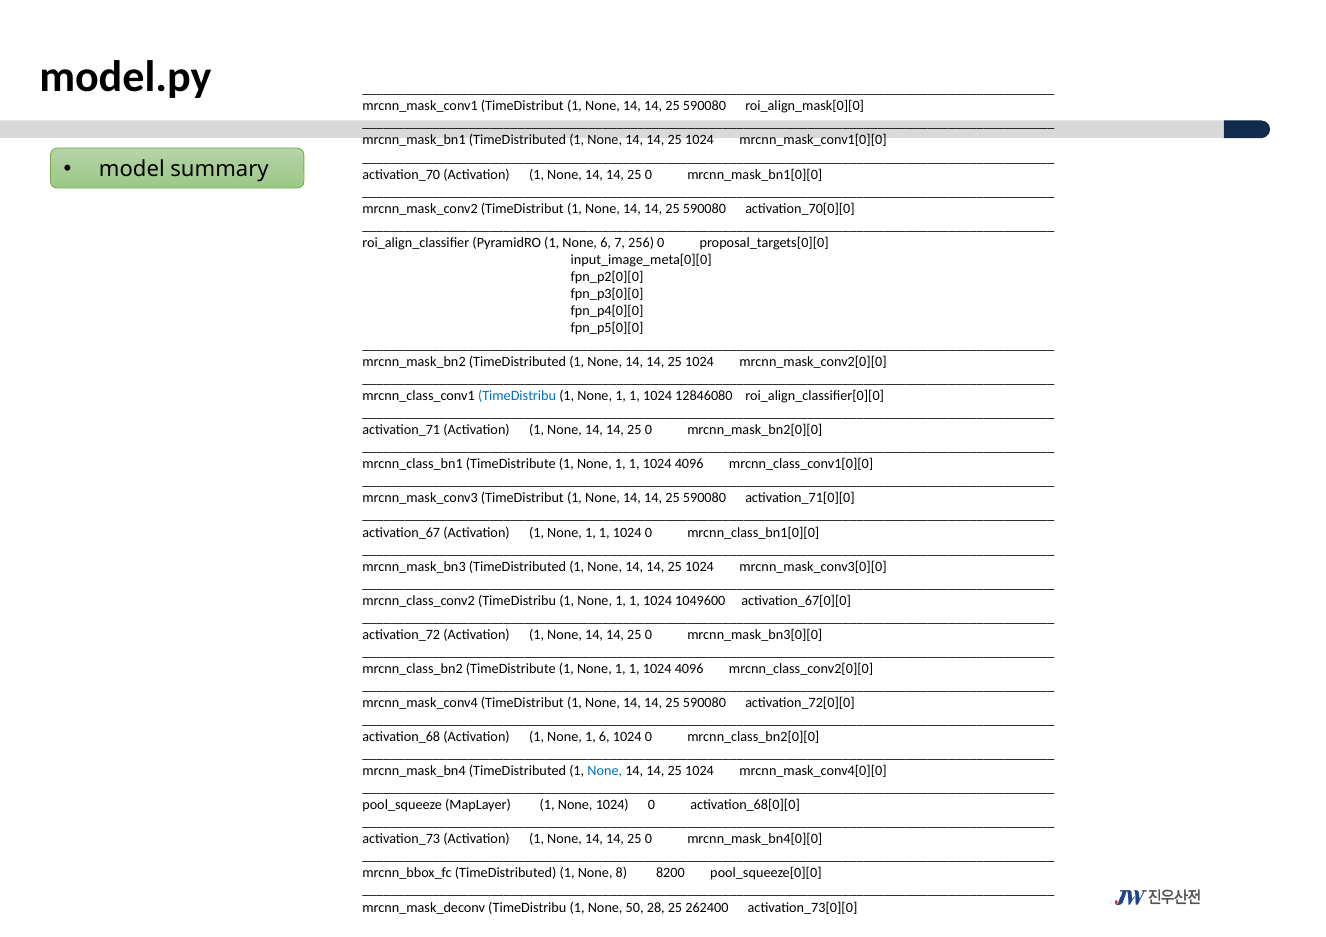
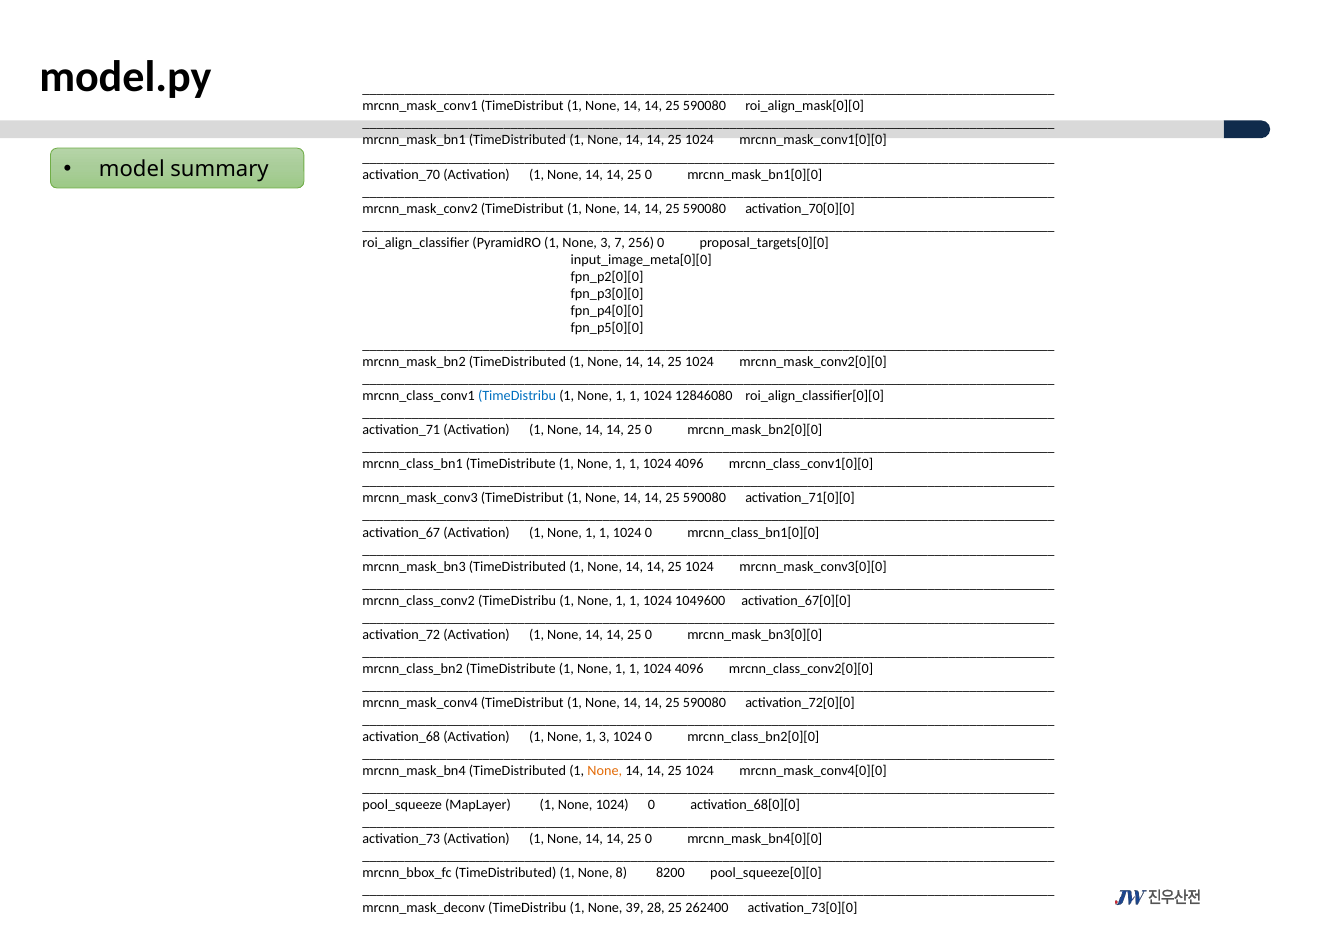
None 6: 6 -> 3 (606, 243)
1 6: 6 -> 3 (604, 737)
None colour: blue -> orange (605, 771)
50: 50 -> 39 (635, 908)
